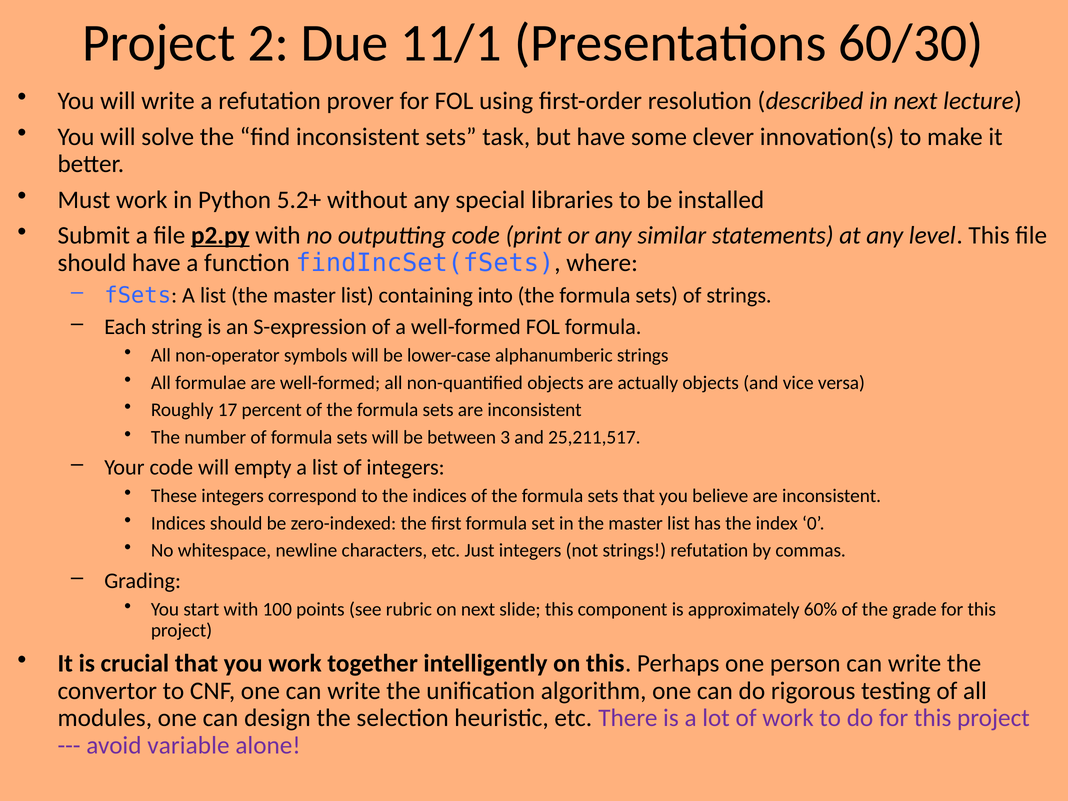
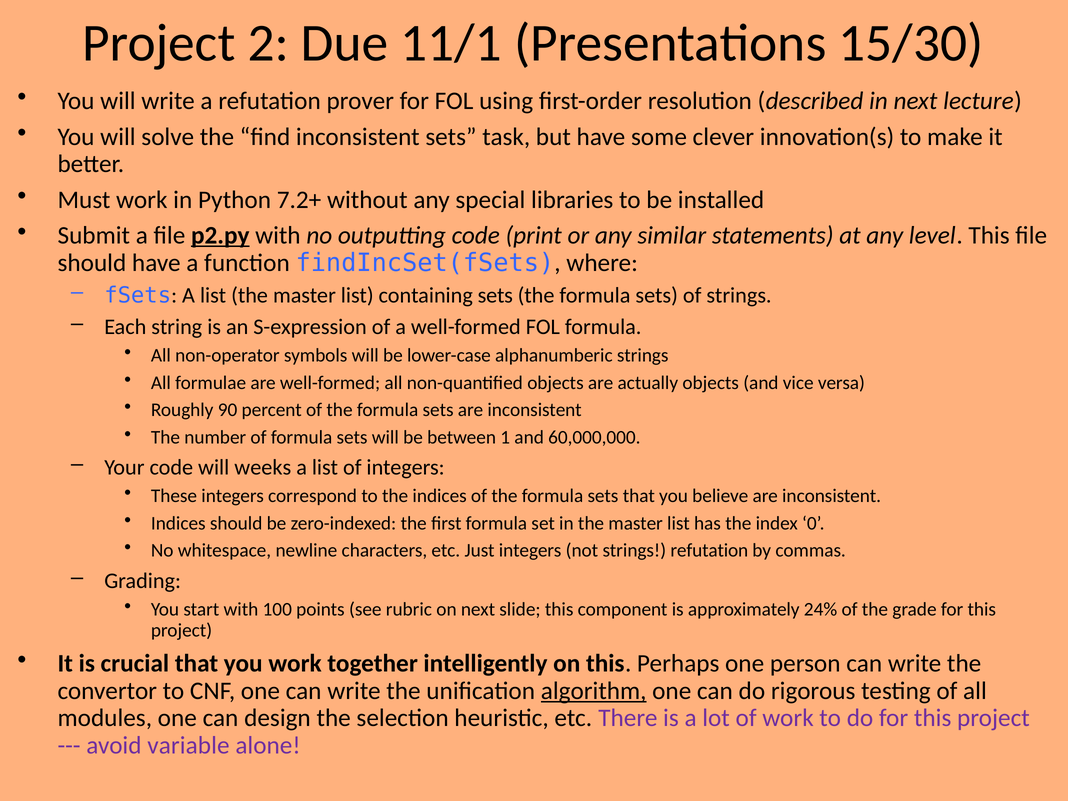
60/30: 60/30 -> 15/30 (911, 43)
5.2+: 5.2+ -> 7.2+ (299, 200)
containing into: into -> sets (495, 296)
17: 17 -> 90 (228, 410)
3: 3 -> 1 (505, 437)
25,211,517: 25,211,517 -> 60,000,000 (594, 437)
empty: empty -> weeks (263, 468)
60%: 60% -> 24% (821, 609)
algorithm underline: none -> present (594, 691)
